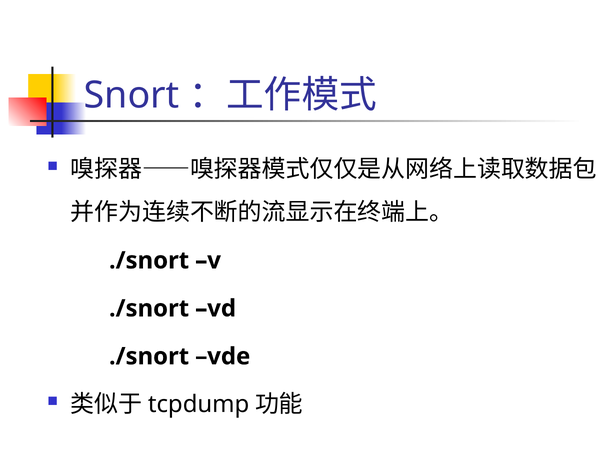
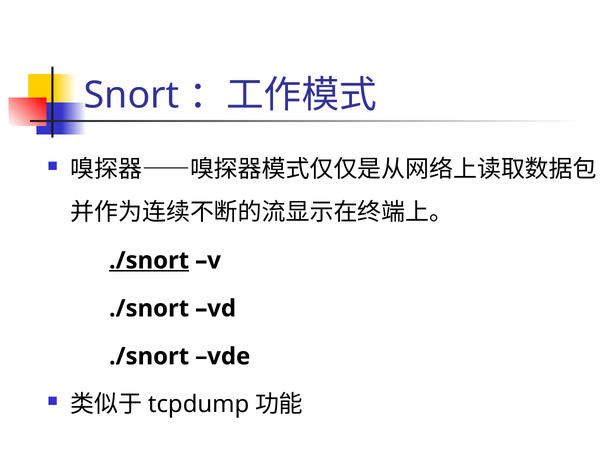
./snort underline: none -> present (149, 261)
